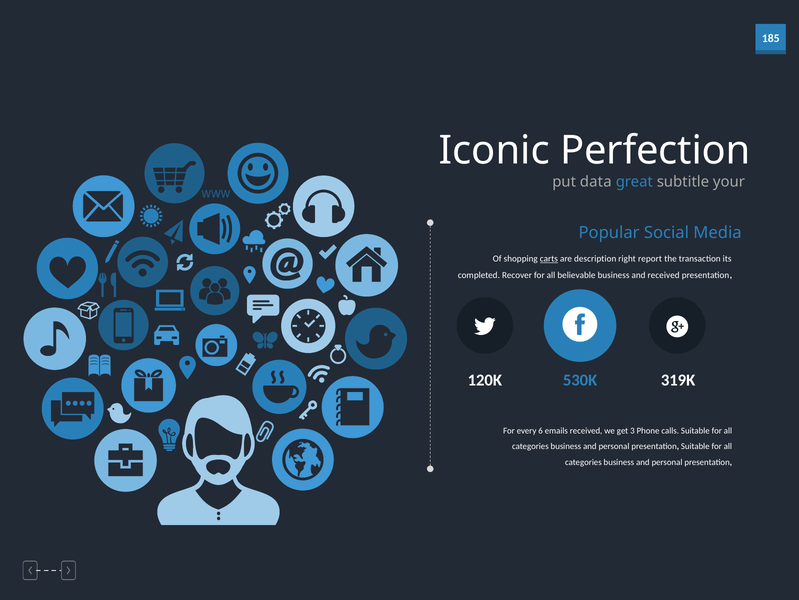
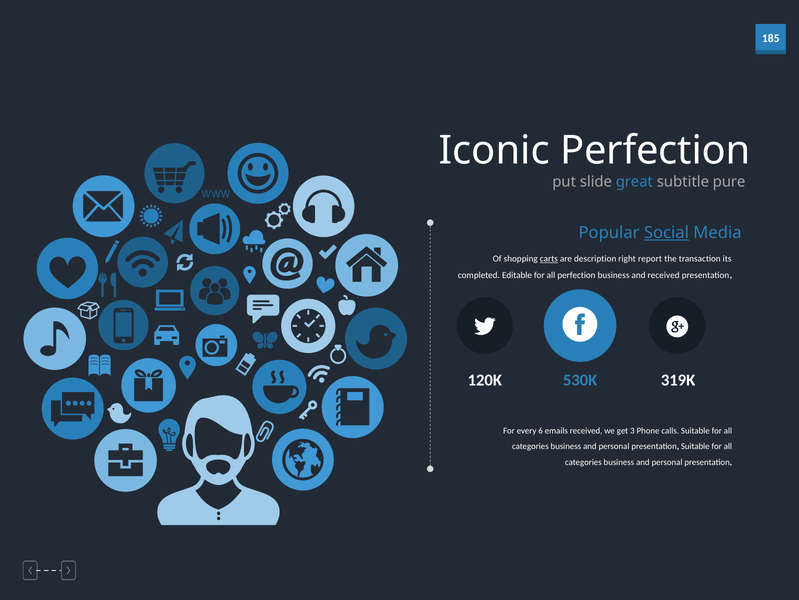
data: data -> slide (596, 182)
your: your -> pure (729, 182)
Social underline: none -> present (666, 233)
Recover: Recover -> Editable (517, 275)
all believable: believable -> perfection (576, 275)
